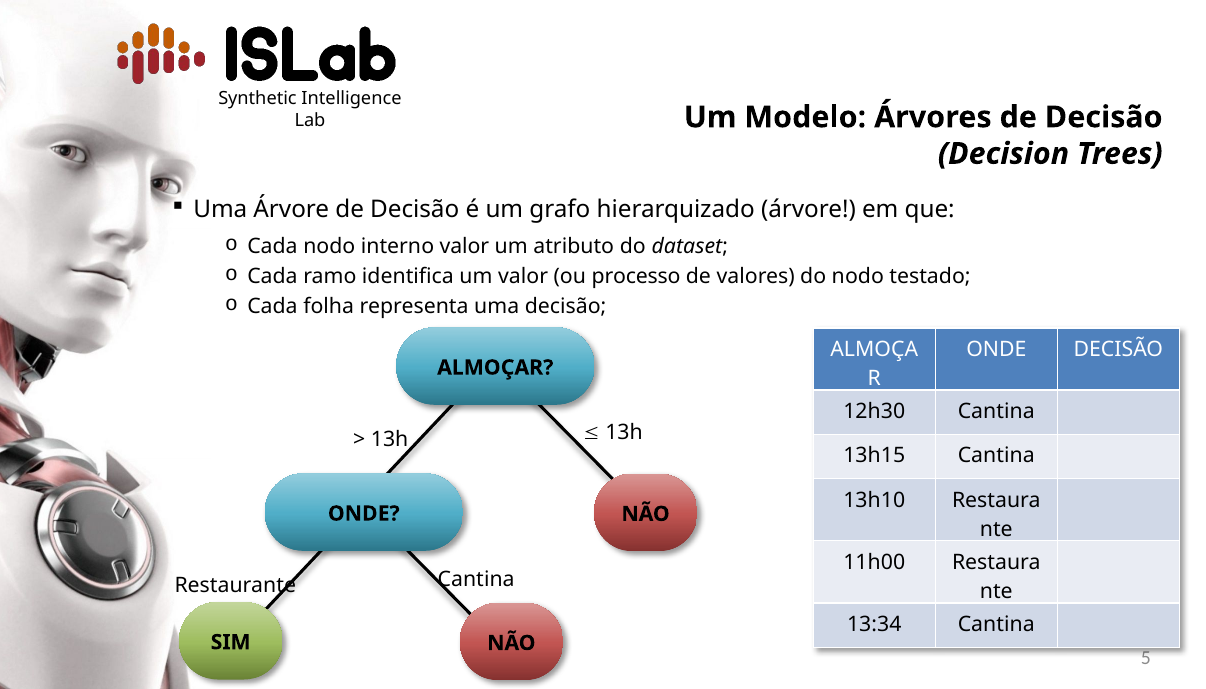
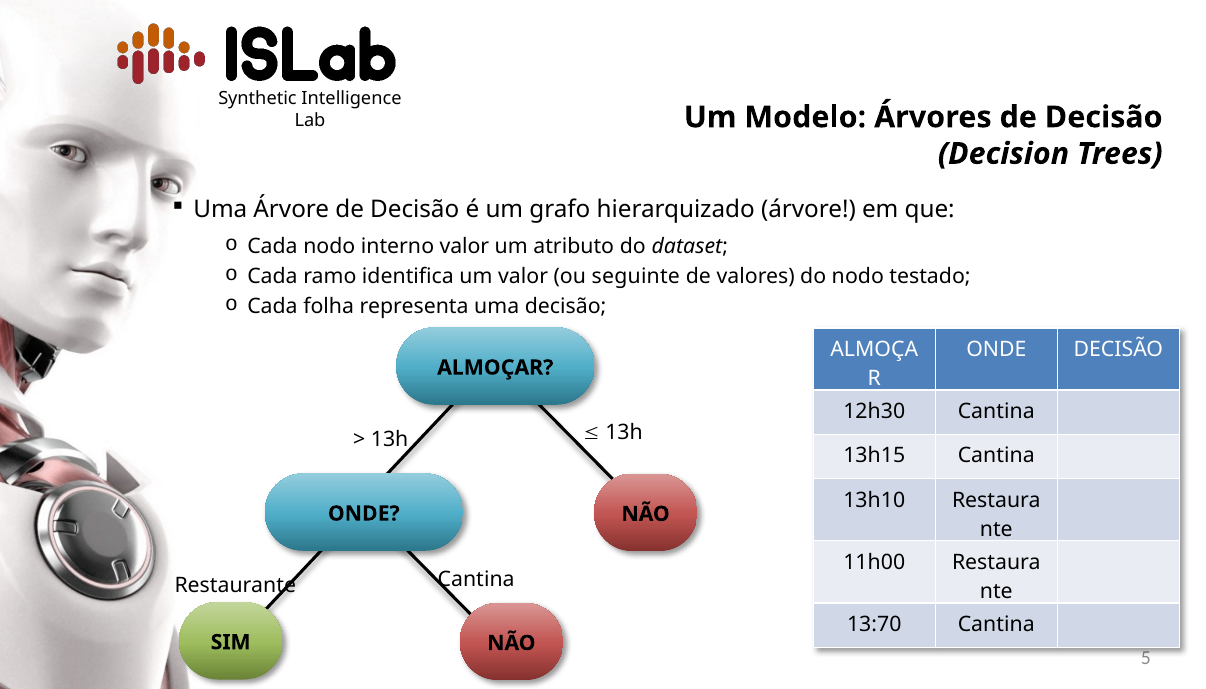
processo: processo -> seguinte (636, 276)
13:34: 13:34 -> 13:70 (874, 624)
